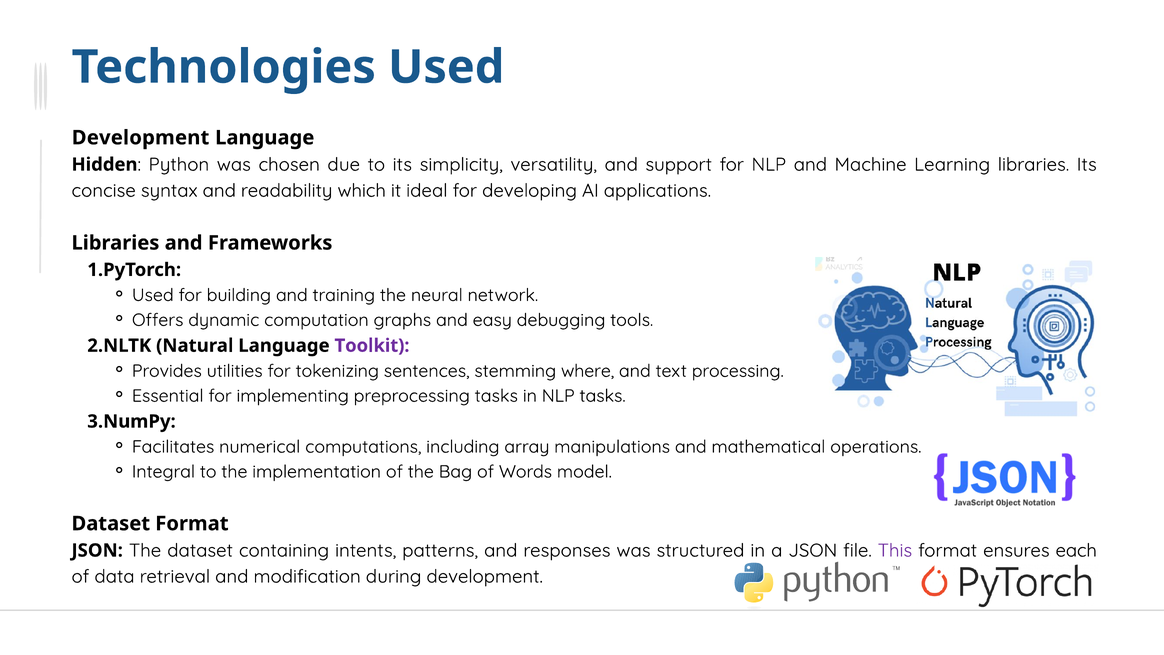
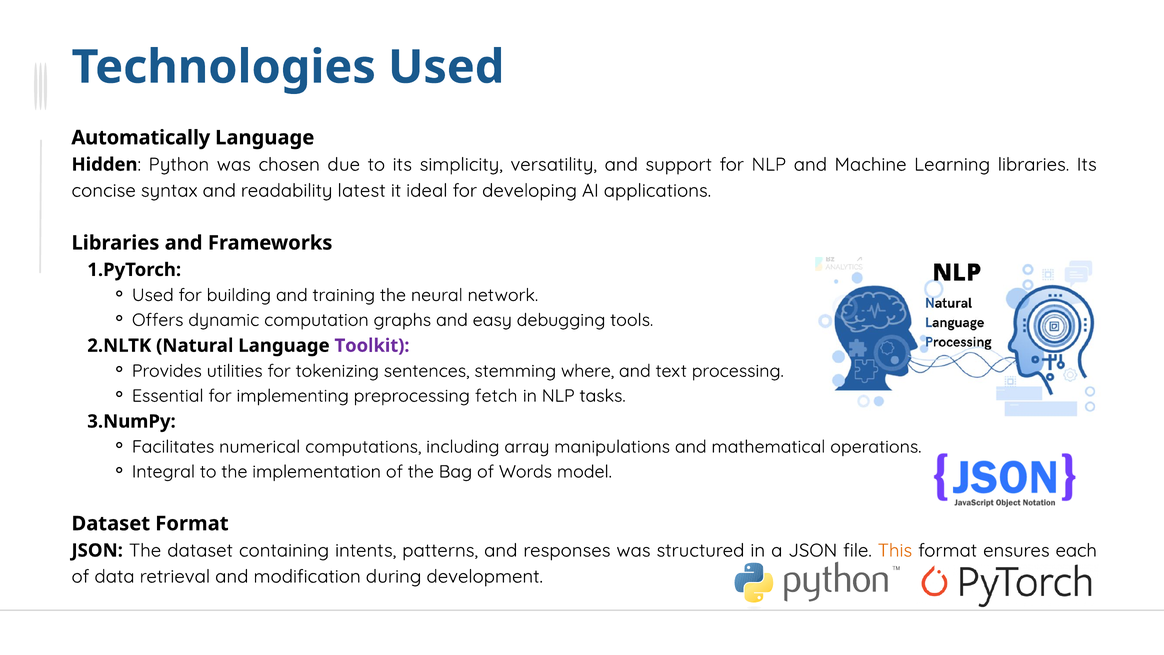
Development: Development -> Automatically (141, 138)
which: which -> latest (362, 191)
preprocessing tasks: tasks -> fetch (496, 396)
This colour: purple -> orange (895, 550)
